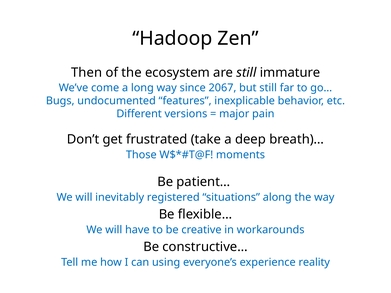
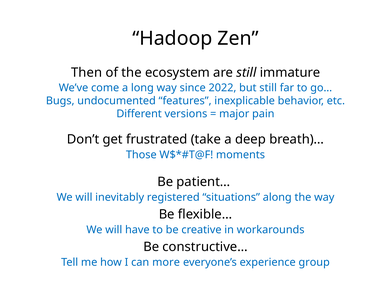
2067: 2067 -> 2022 (222, 88)
using: using -> more (166, 263)
reality: reality -> group (314, 263)
